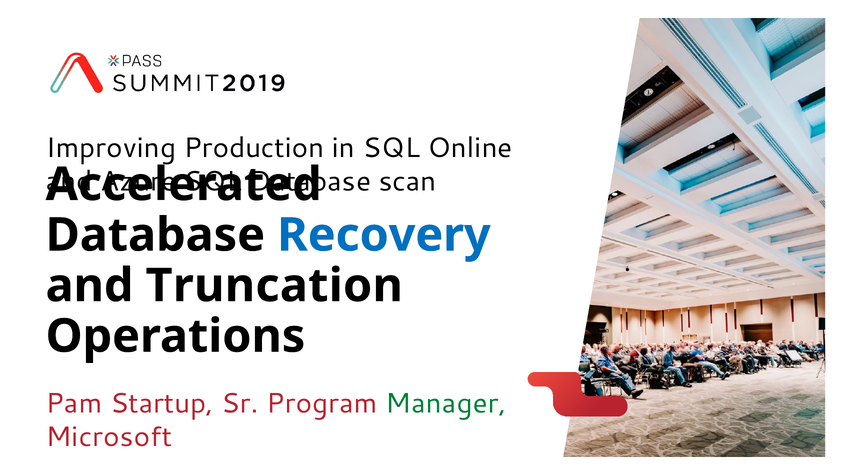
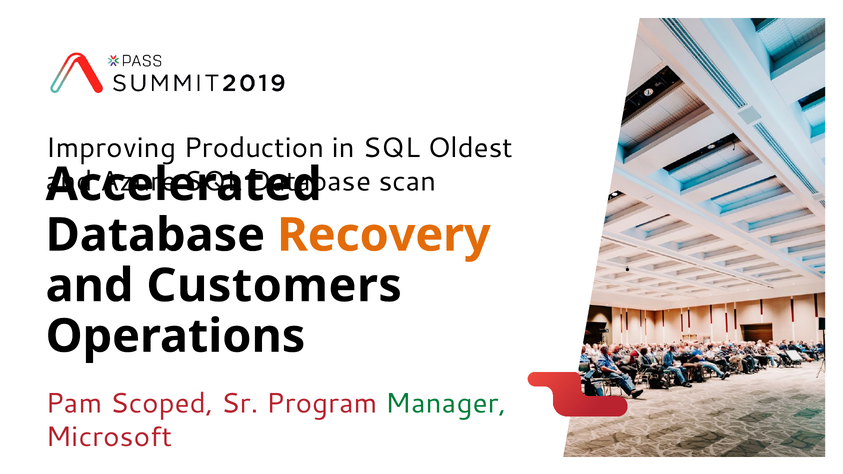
Online: Online -> Oldest (470, 148)
Recovery colour: blue -> orange (384, 235)
Truncation: Truncation -> Customers (274, 286)
Startup: Startup -> Scoped (162, 404)
